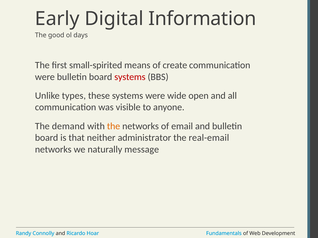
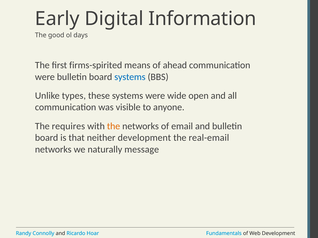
small-spirited: small-spirited -> firms-spirited (96, 65)
create: create -> ahead (175, 65)
systems colour: red -> blue (130, 77)
demand: demand -> requires (68, 126)
neither administrator: administrator -> development (144, 138)
